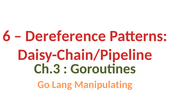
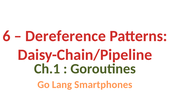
Ch.3: Ch.3 -> Ch.1 (47, 68)
Manipulating: Manipulating -> Smartphones (103, 84)
